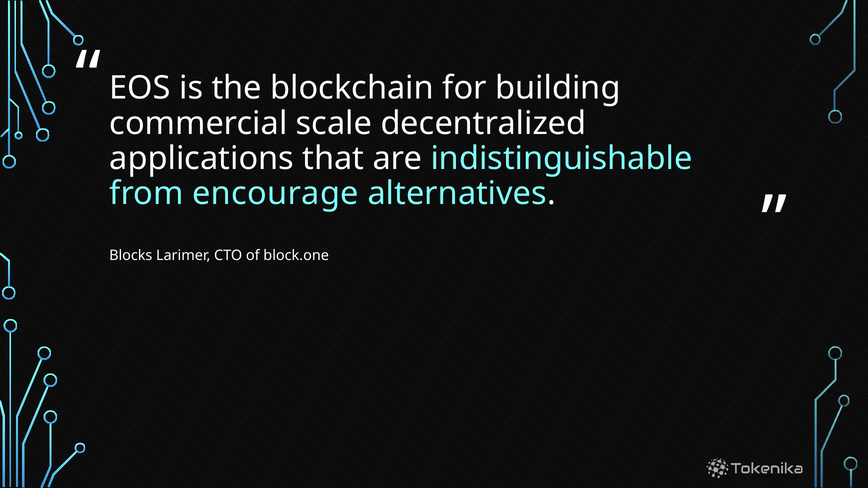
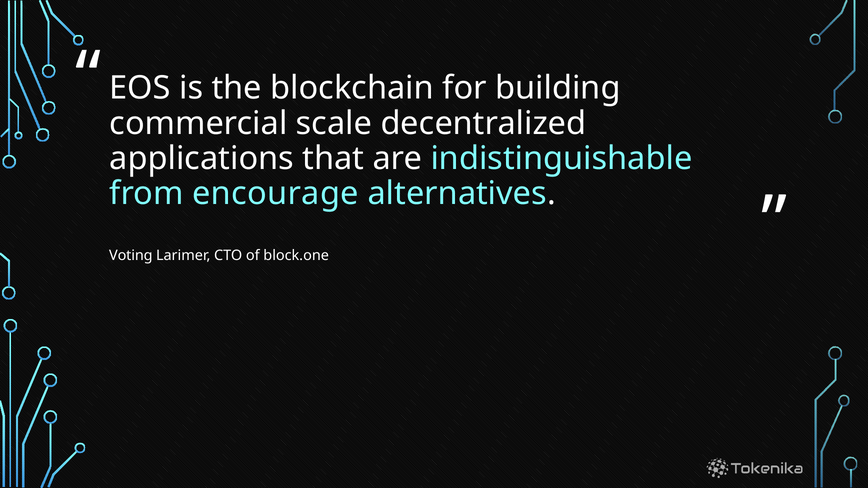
Blocks: Blocks -> Voting (131, 255)
